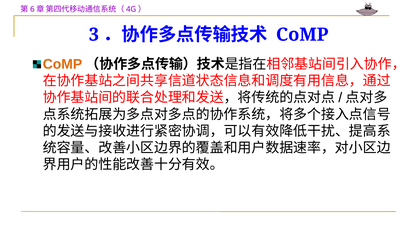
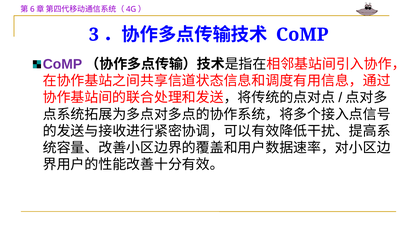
CoMP colour: orange -> purple (62, 64)
